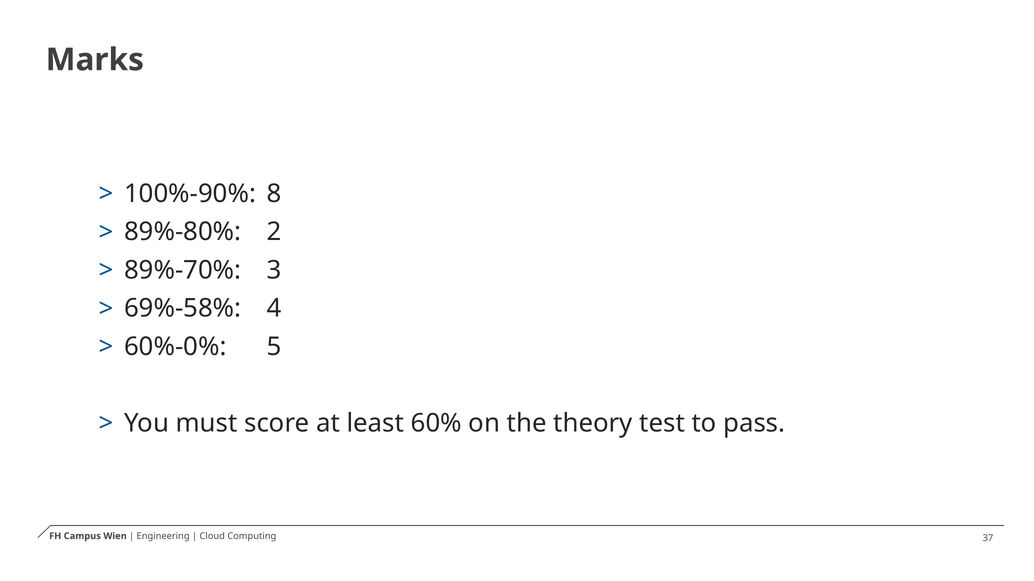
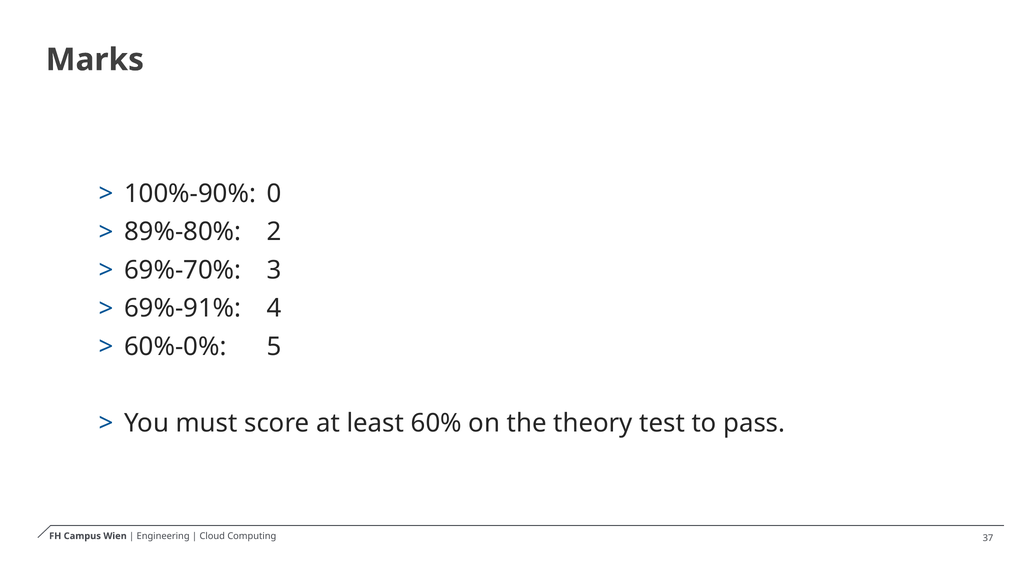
8: 8 -> 0 (274, 194)
89%-70%: 89%-70% -> 69%-70% (183, 270)
69%-58%: 69%-58% -> 69%-91% (183, 309)
